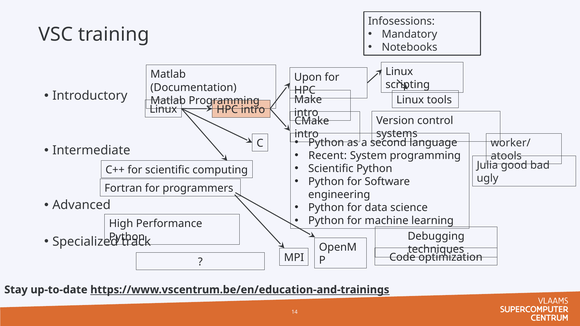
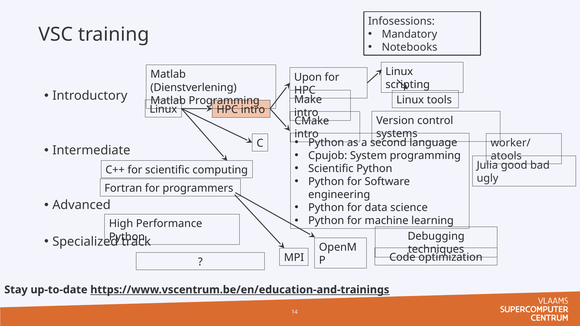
Documentation: Documentation -> Dienstverlening (194, 87)
Recent: Recent -> Cpujob (328, 156)
